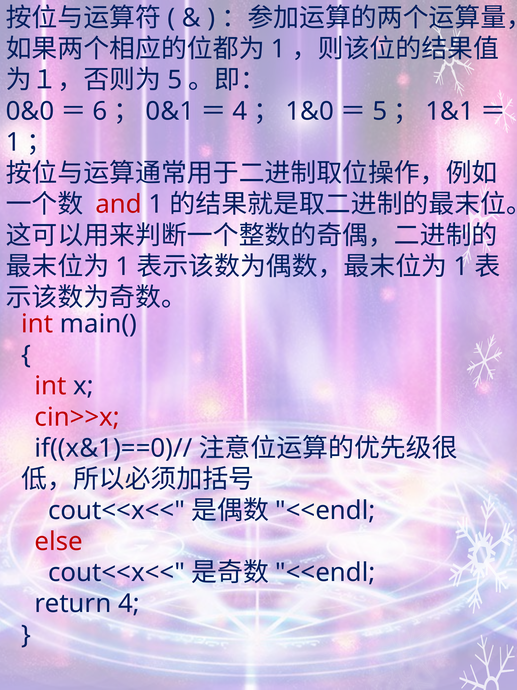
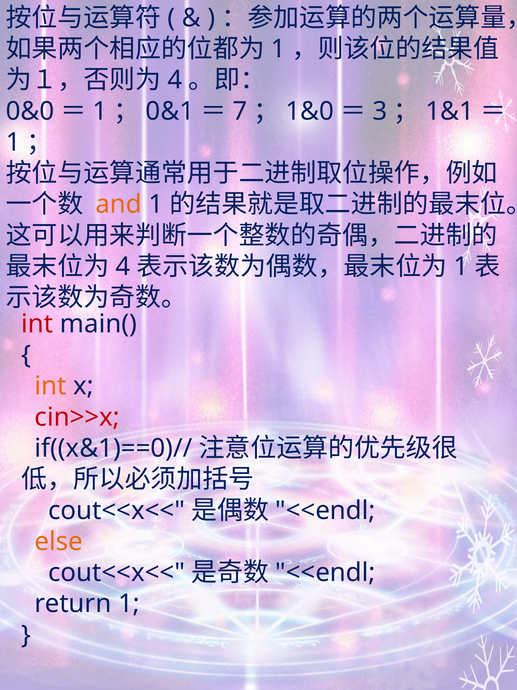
5: 5 -> 4 (175, 80)
6: 6 -> 1 (100, 111)
4: 4 -> 7 (240, 111)
5: 5 -> 3 (380, 111)
and colour: red -> orange (119, 204)
1: 1 -> 4 (123, 266)
int colour: red -> orange (51, 386)
else colour: red -> orange (59, 541)
return 4: 4 -> 1 (129, 603)
